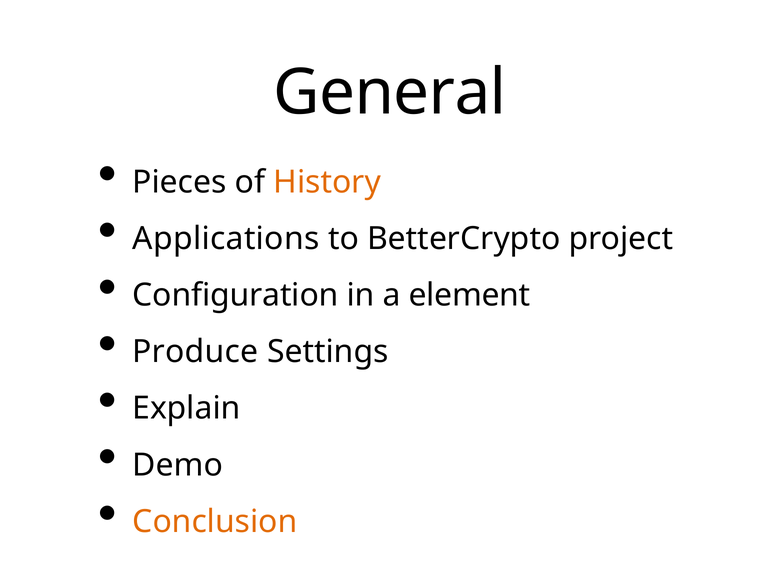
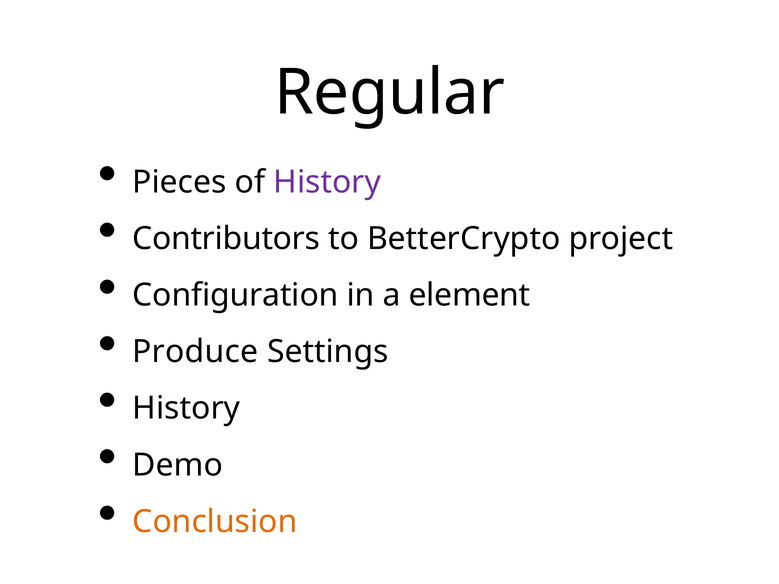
General: General -> Regular (390, 93)
History colour: orange -> purple (327, 182)
Applications: Applications -> Contributors (226, 239)
Explain: Explain -> History (186, 409)
